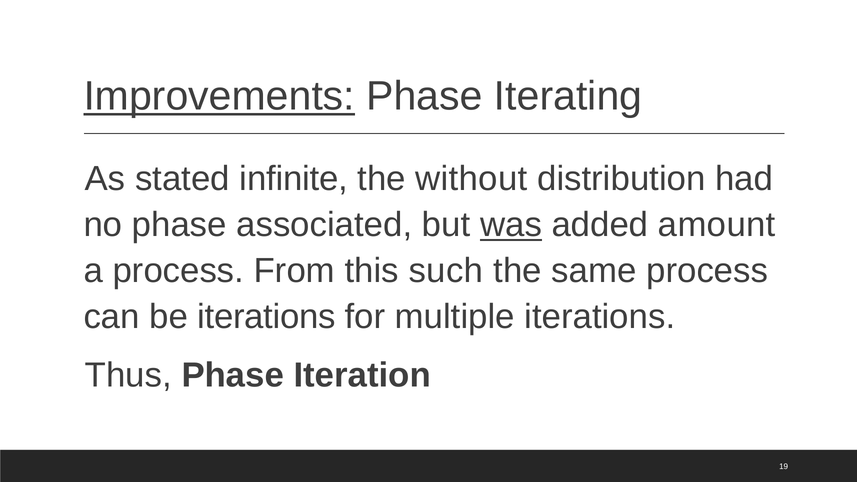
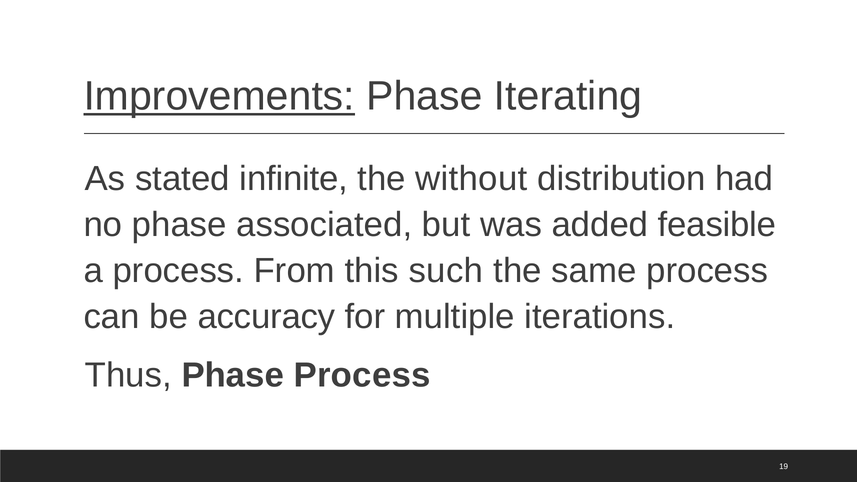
was underline: present -> none (511, 225)
amount: amount -> feasible (717, 225)
be iterations: iterations -> accuracy (266, 317)
Phase Iteration: Iteration -> Process (362, 375)
